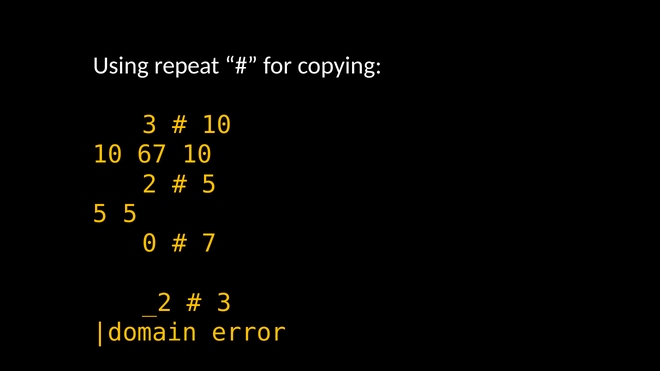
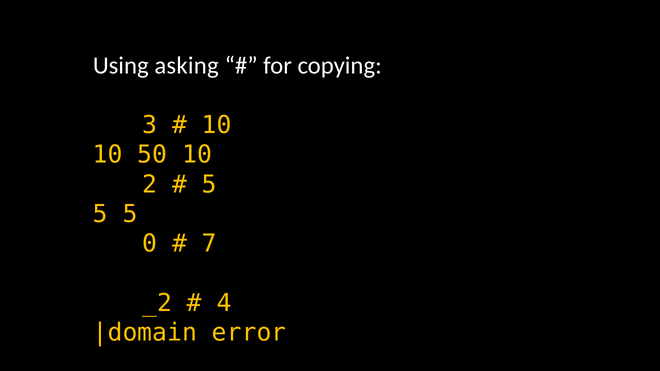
repeat: repeat -> asking (187, 66)
67: 67 -> 50 (152, 155)
3: 3 -> 4 (224, 303)
